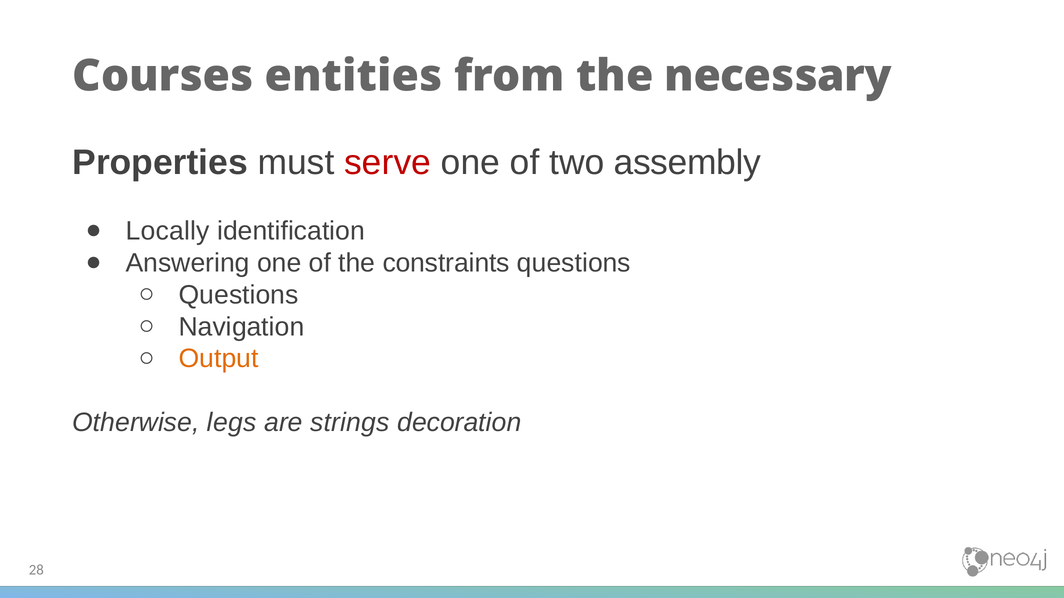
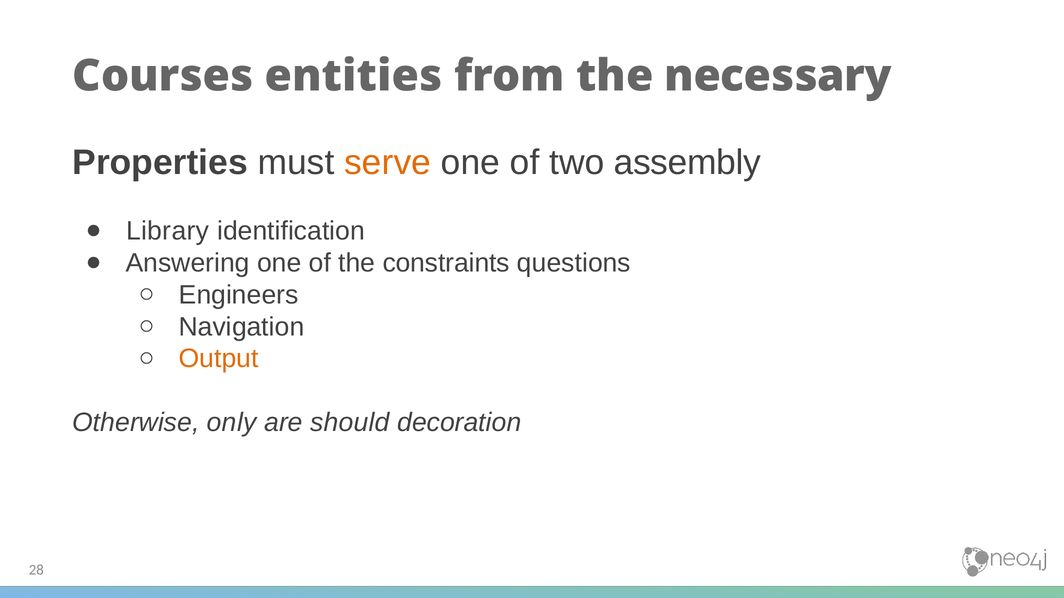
serve colour: red -> orange (388, 163)
Locally: Locally -> Library (168, 231)
Questions: Questions -> Engineers (239, 295)
legs: legs -> only (232, 423)
strings: strings -> should (350, 423)
